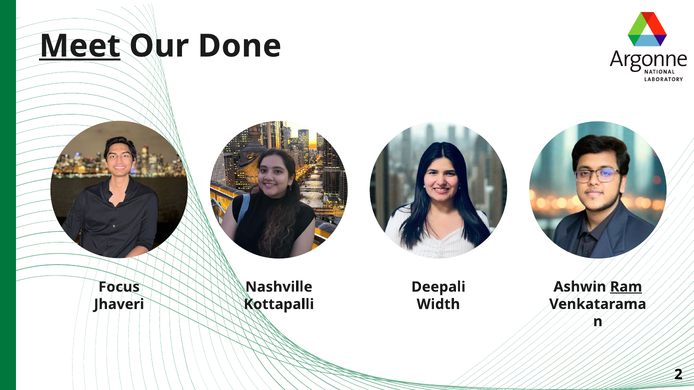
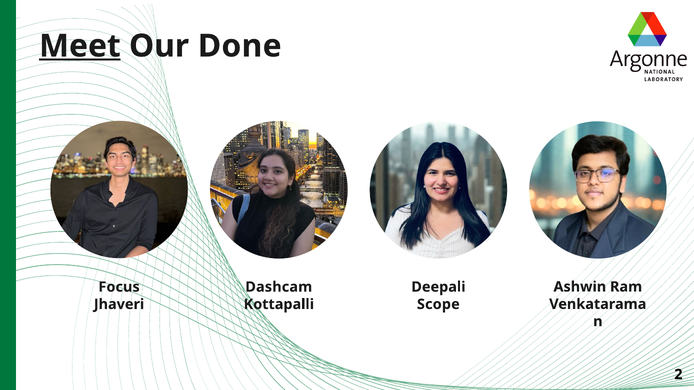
Ram underline: present -> none (626, 287)
Nashville: Nashville -> Dashcam (279, 287)
Width: Width -> Scope (438, 305)
